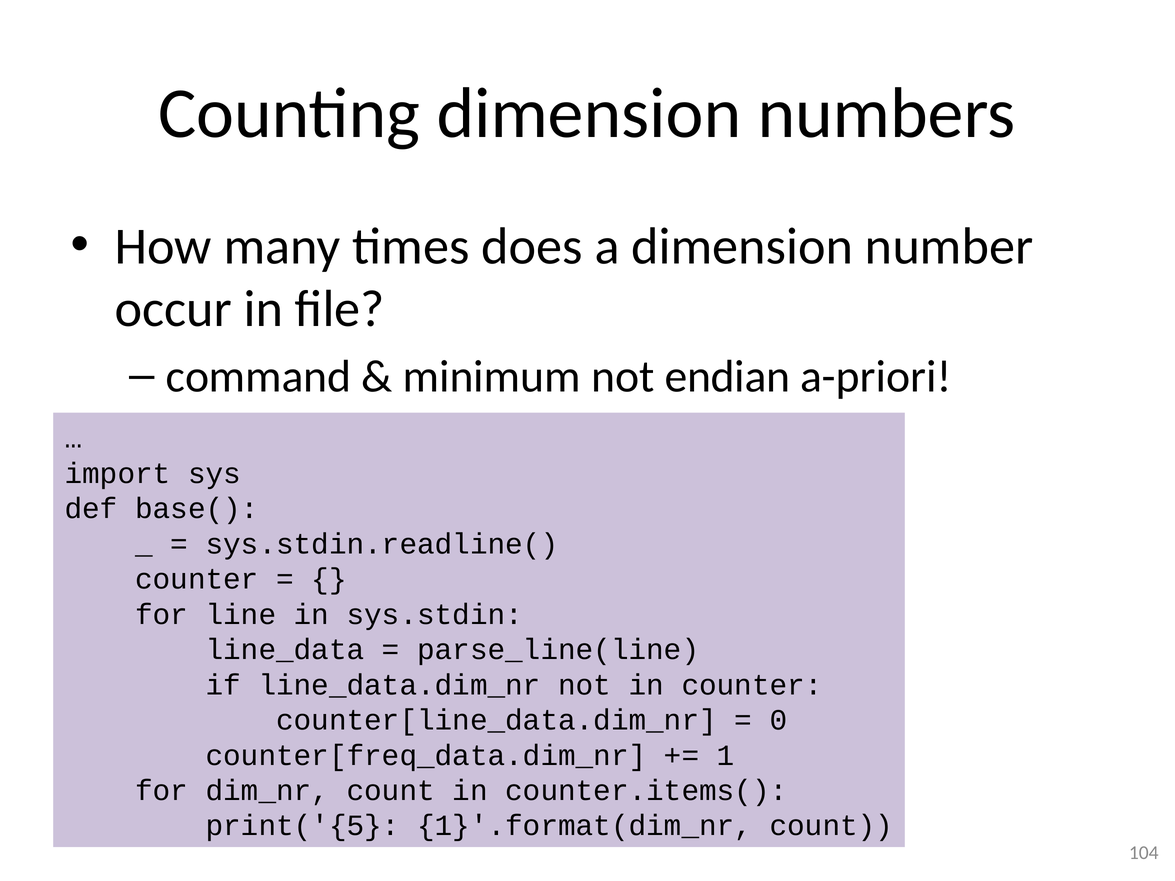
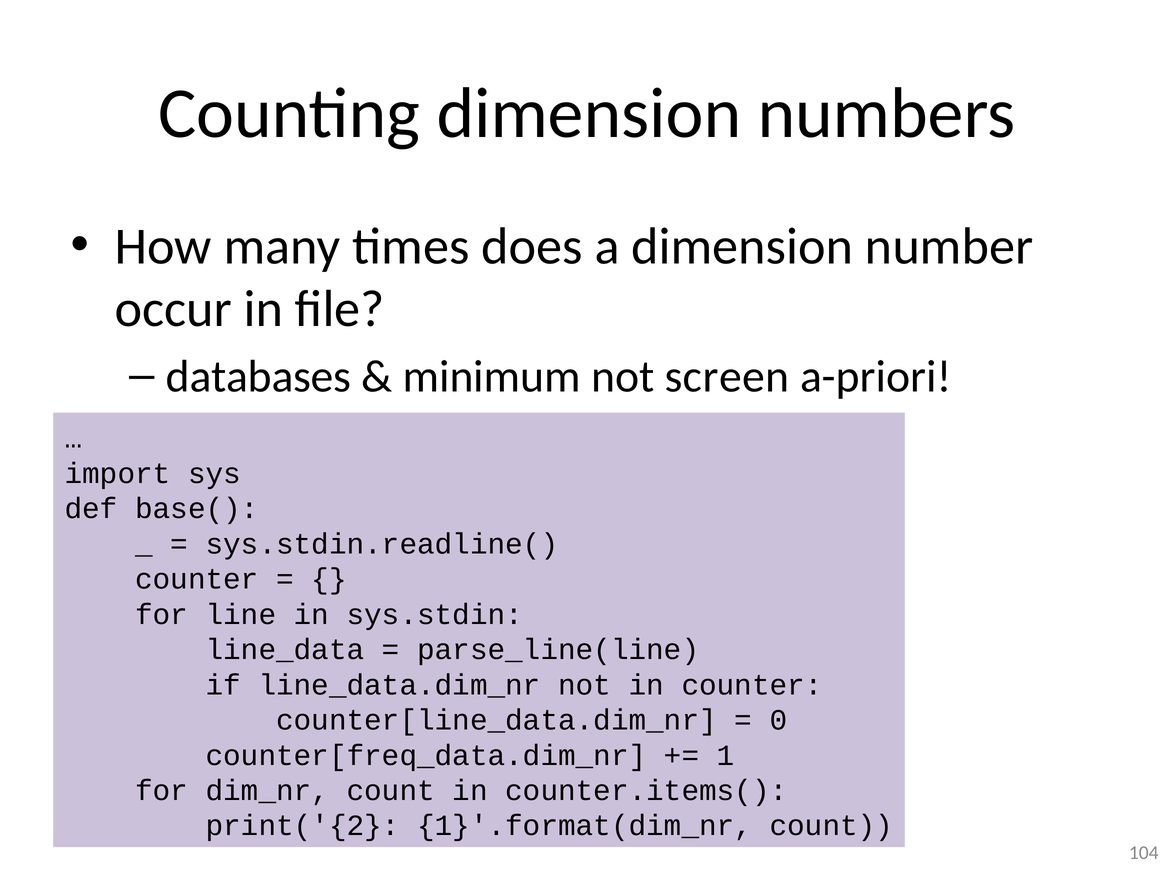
command: command -> databases (259, 377)
endian: endian -> screen (727, 377)
print('{5: print('{5 -> print('{2 (303, 826)
